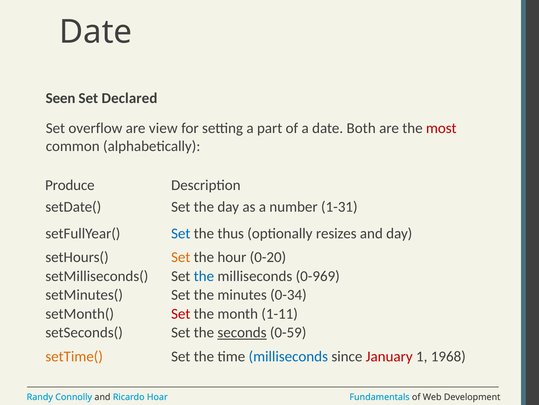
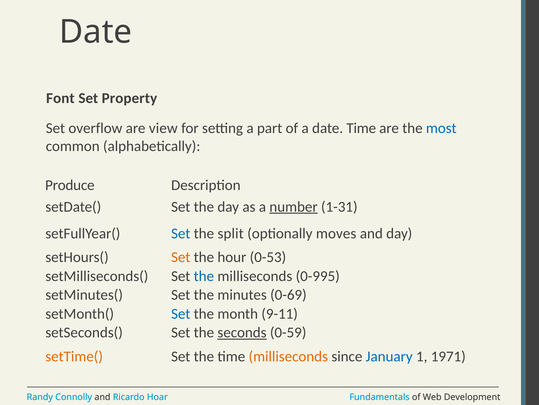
Seen: Seen -> Font (60, 98)
Declared: Declared -> Property (129, 98)
date Both: Both -> Time (361, 128)
most colour: red -> blue (441, 128)
number underline: none -> present (294, 206)
thus: thus -> split (231, 233)
resizes: resizes -> moves (336, 233)
0-20: 0-20 -> 0-53 (268, 257)
0-969: 0-969 -> 0-995 (318, 276)
0-34: 0-34 -> 0-69 (288, 294)
Set colour: red -> blue (181, 313)
1-11: 1-11 -> 9-11 (280, 313)
milliseconds colour: blue -> orange (288, 356)
January colour: red -> blue (389, 356)
1968: 1968 -> 1971 (448, 356)
